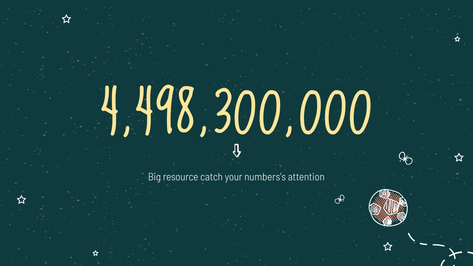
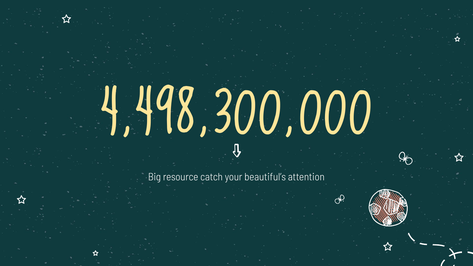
numbers’s: numbers’s -> beautiful’s (265, 177)
